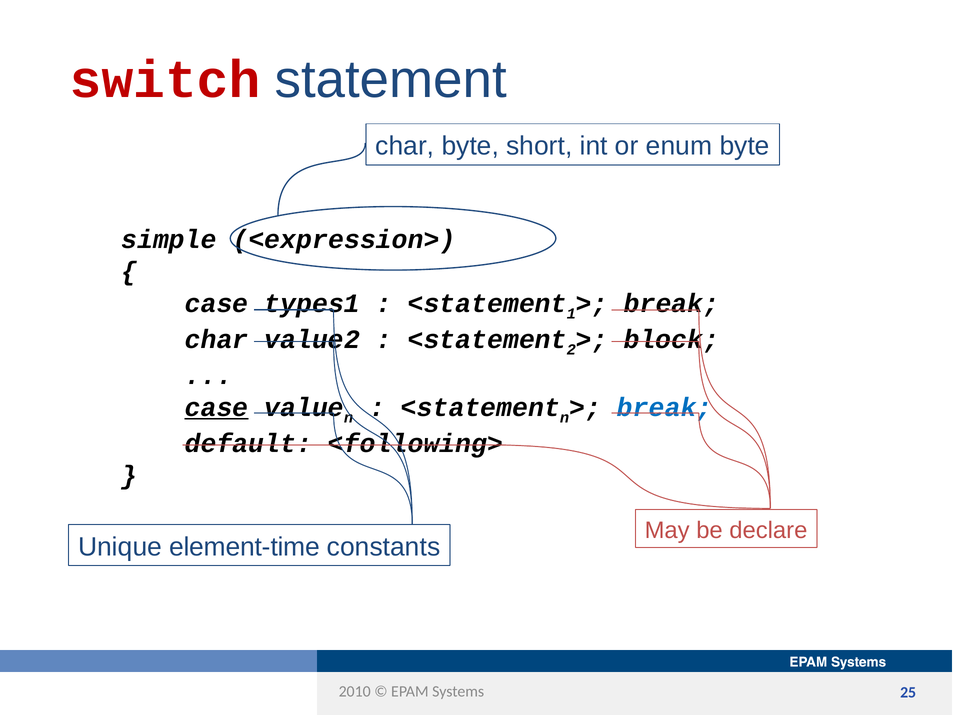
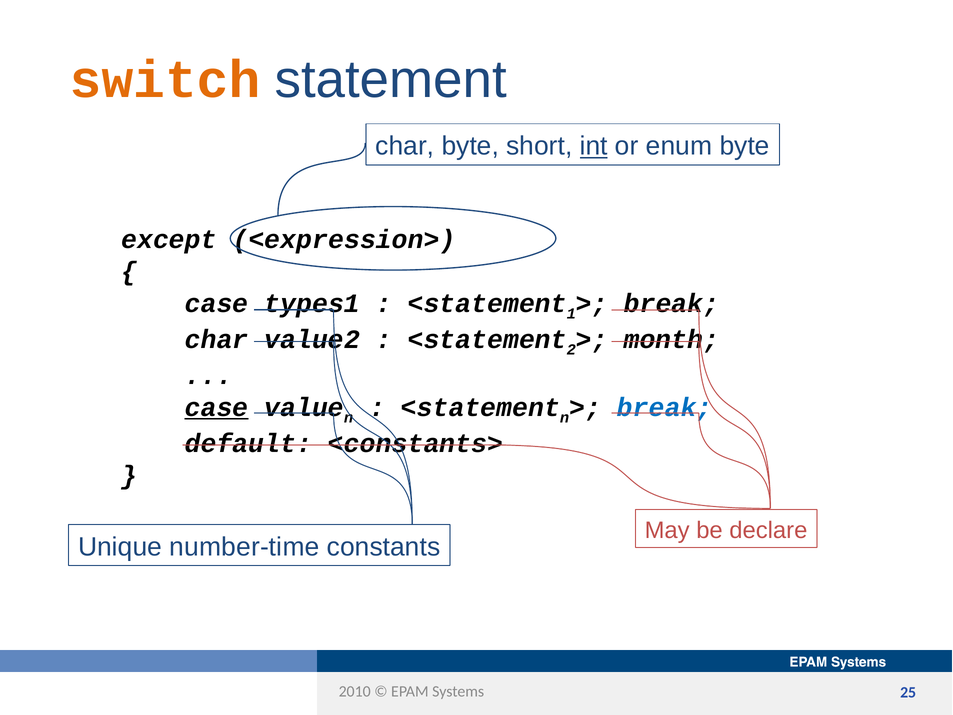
switch colour: red -> orange (165, 80)
int underline: none -> present (594, 146)
simple: simple -> except (169, 240)
block: block -> month (671, 339)
<following>: <following> -> <constants> (416, 443)
element-time: element-time -> number-time (244, 547)
